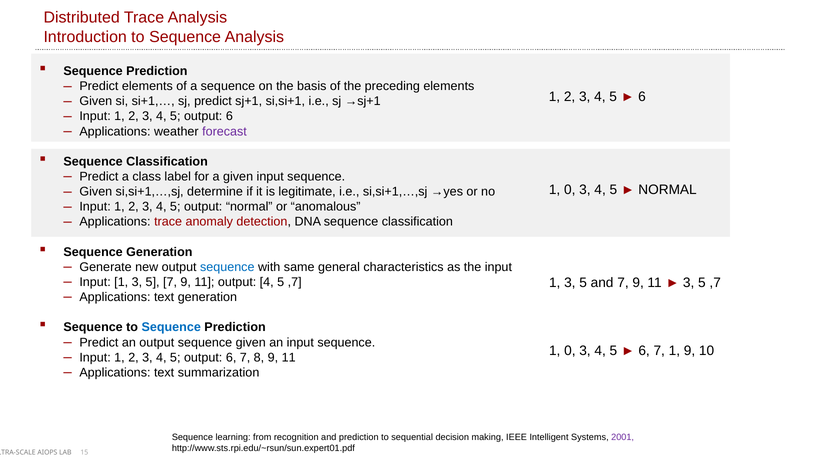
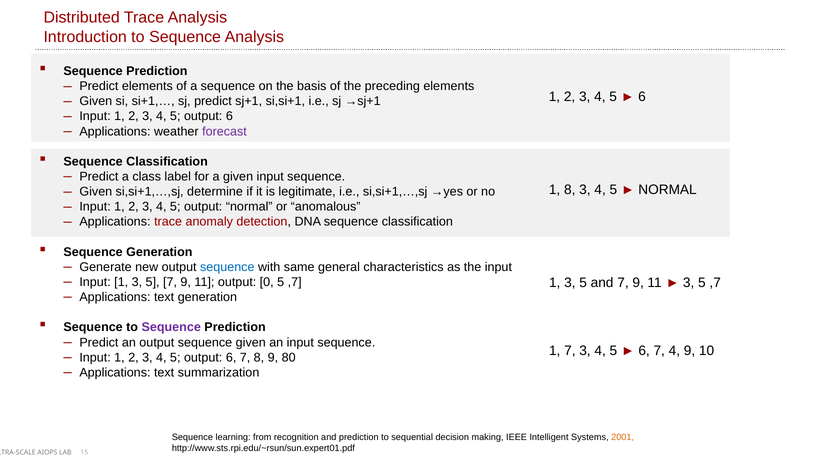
0: 0 -> 8 (570, 189)
output 4: 4 -> 0 (267, 282)
Sequence colour: blue -> purple (171, 327)
0: 0 -> 7 (570, 350)
7 1: 1 -> 4 (674, 350)
8 9 11: 11 -> 80 (289, 357)
2001 colour: purple -> orange (623, 436)
